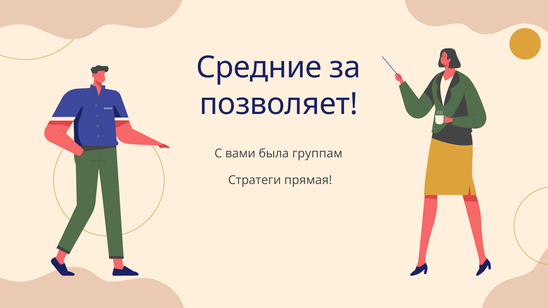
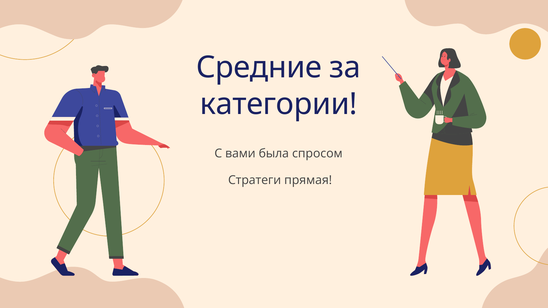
позволяет: позволяет -> категории (279, 104)
группам: группам -> спросом (317, 154)
